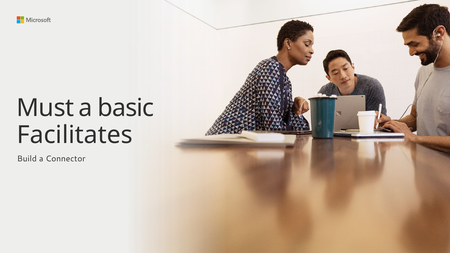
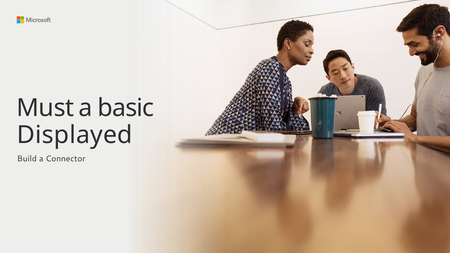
Facilitates: Facilitates -> Displayed (75, 135)
